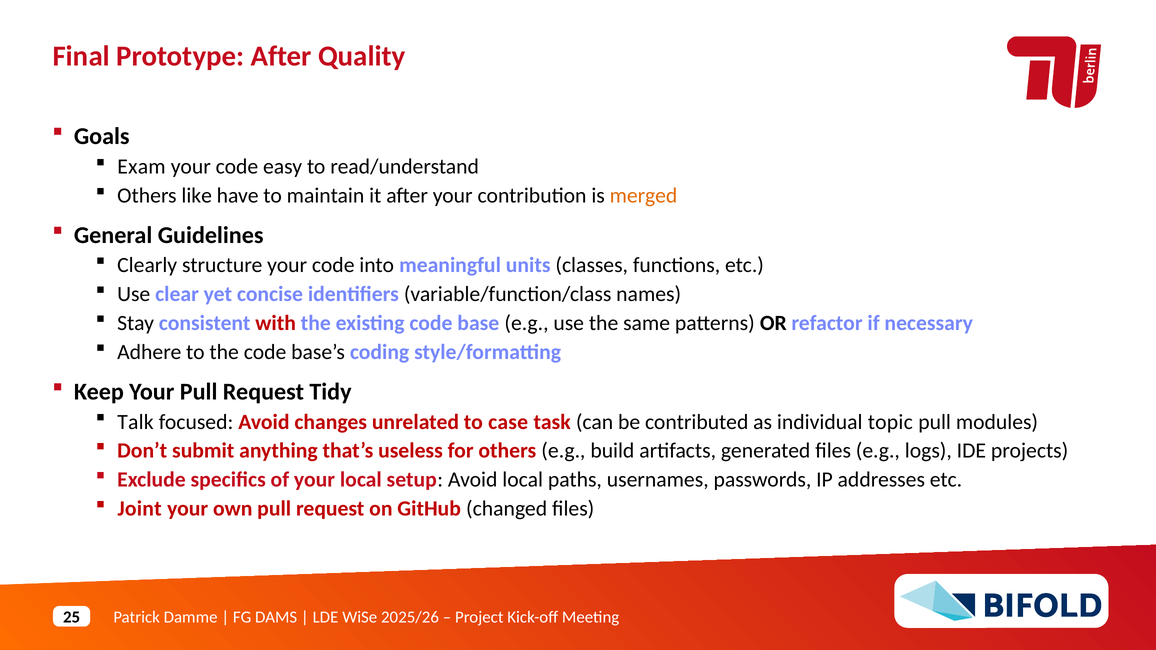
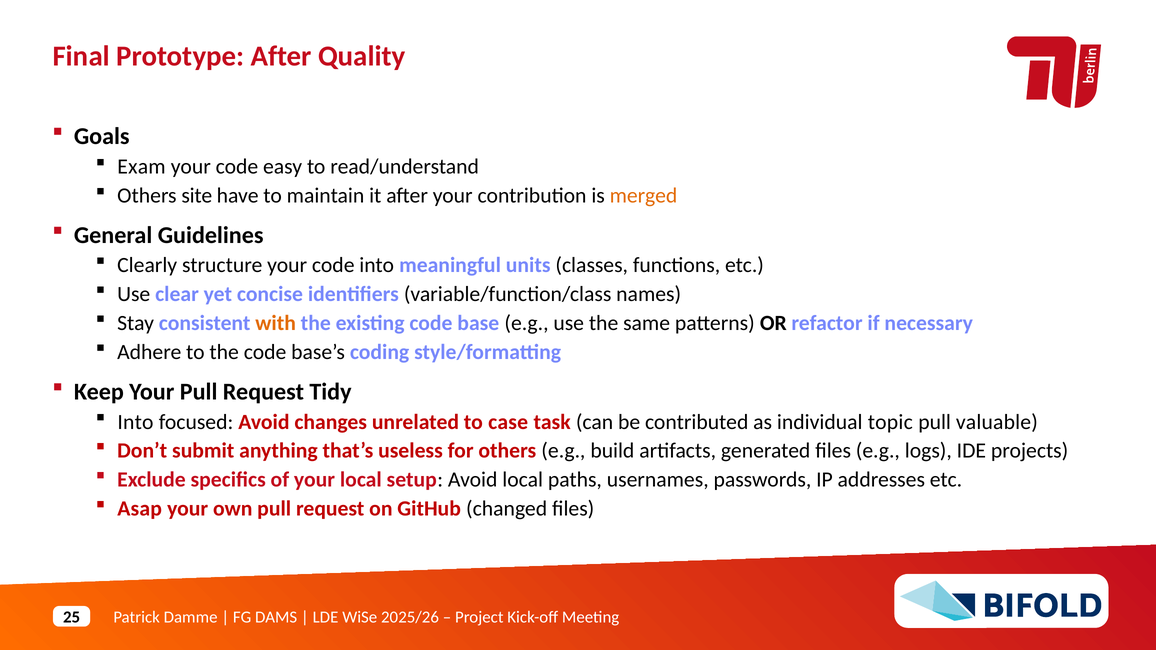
like: like -> site (197, 196)
with colour: red -> orange (276, 323)
Talk: Talk -> Into (135, 422)
modules: modules -> valuable (997, 422)
Joint: Joint -> Asap (140, 509)
